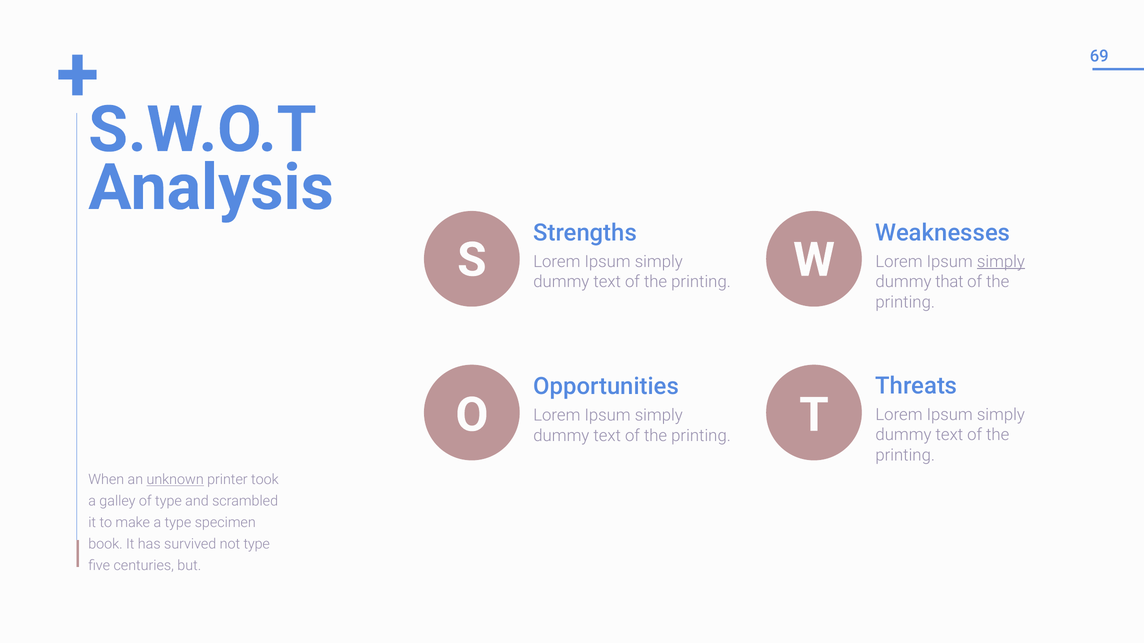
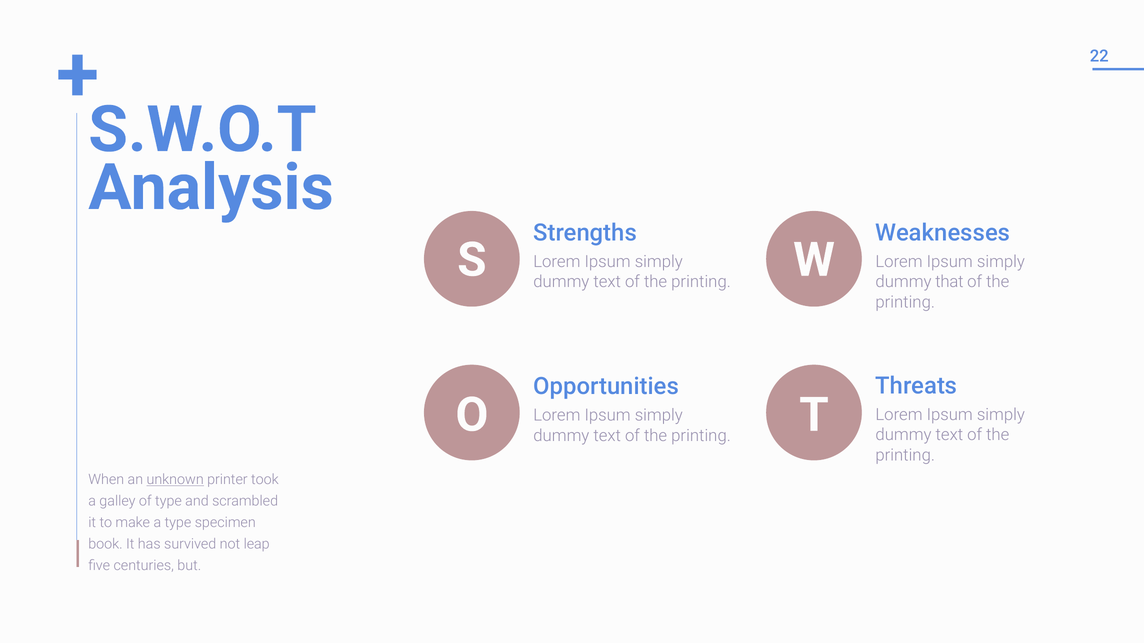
69: 69 -> 22 (1099, 56)
simply underline: present -> none (1001, 262)
not type: type -> leap (257, 544)
